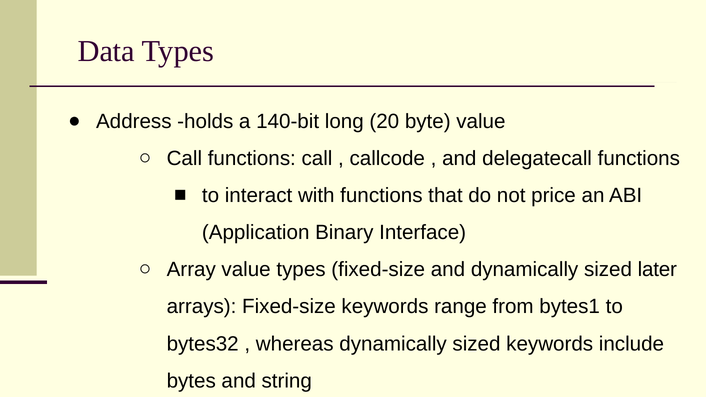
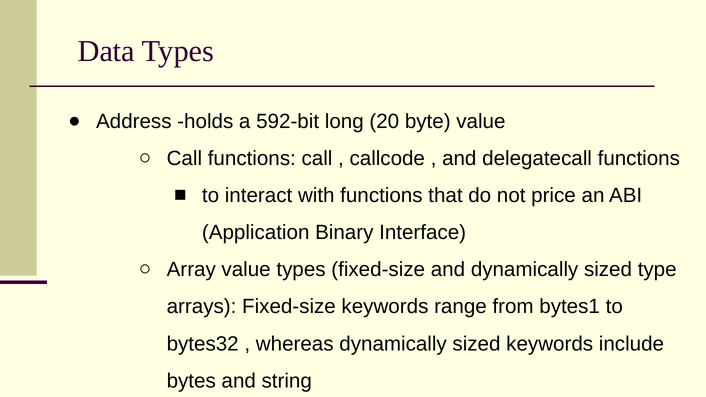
140-bit: 140-bit -> 592-bit (288, 122)
later: later -> type (657, 270)
